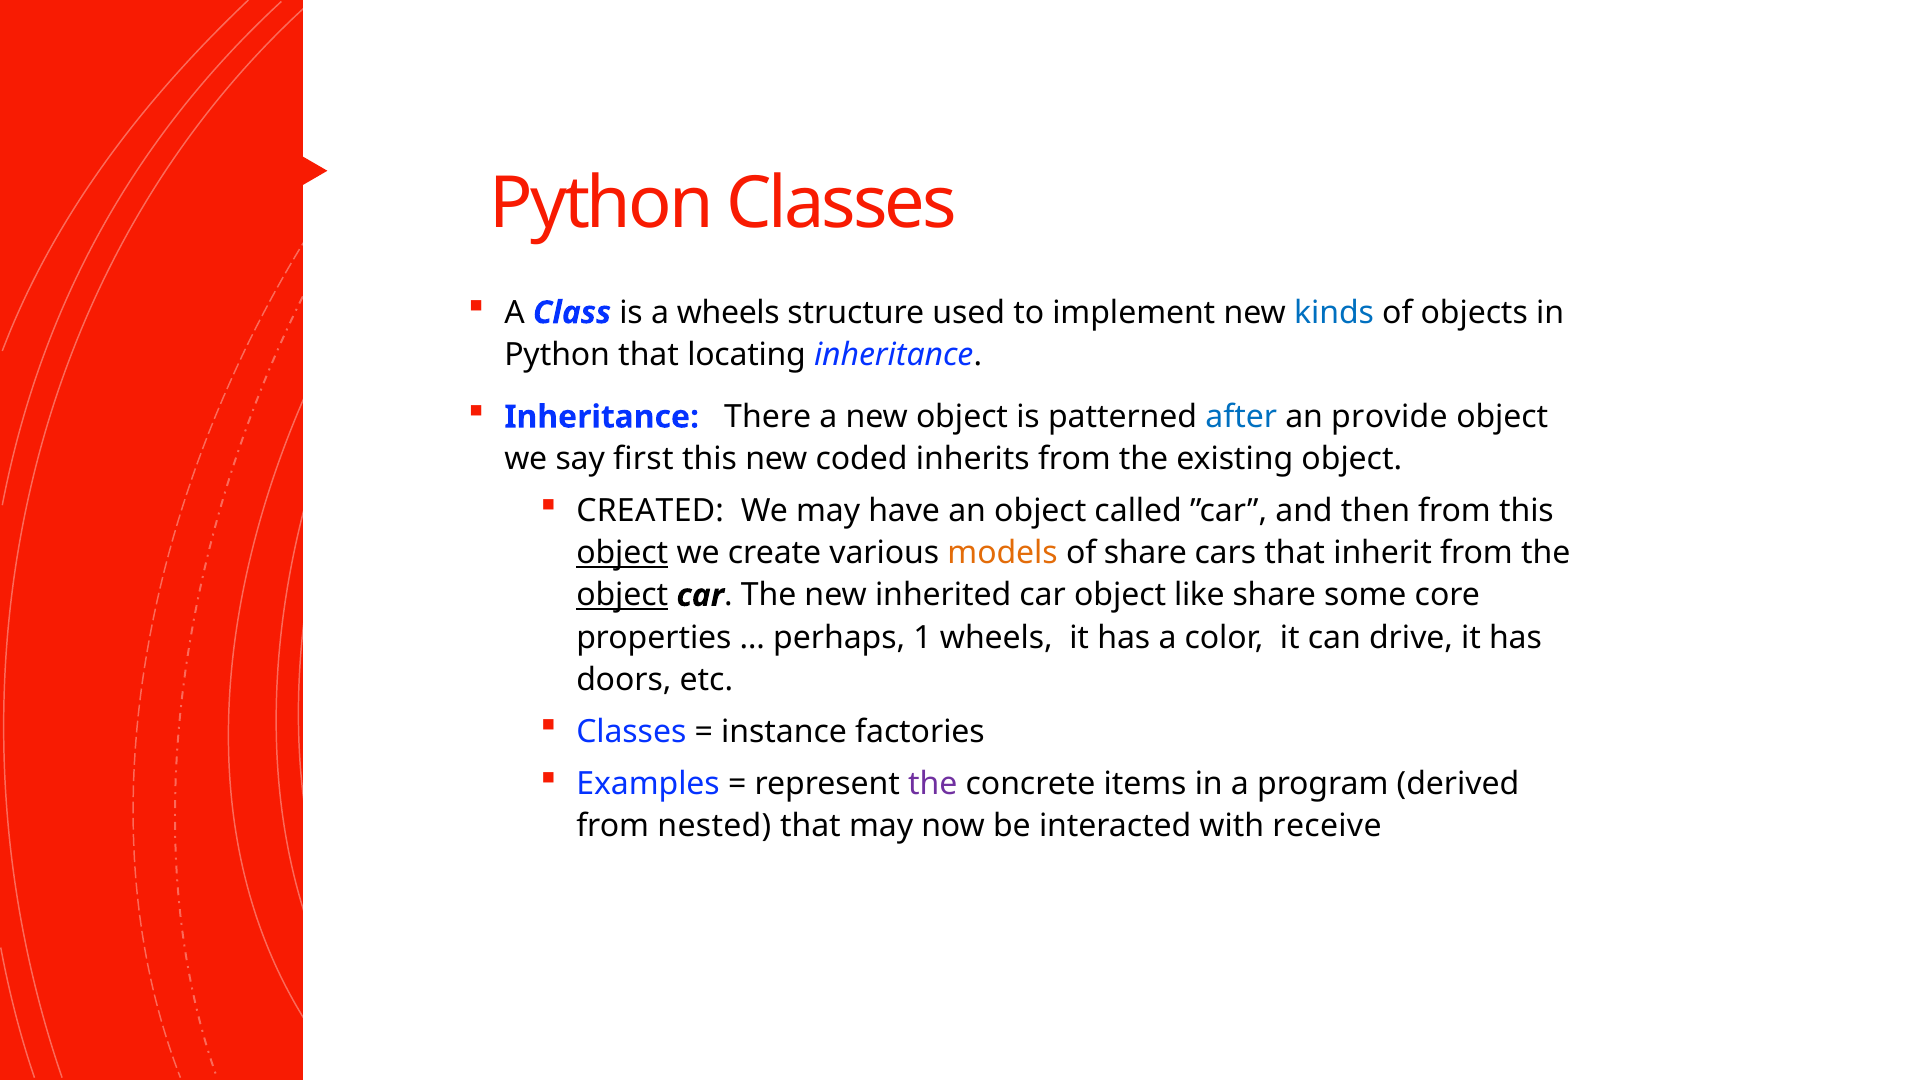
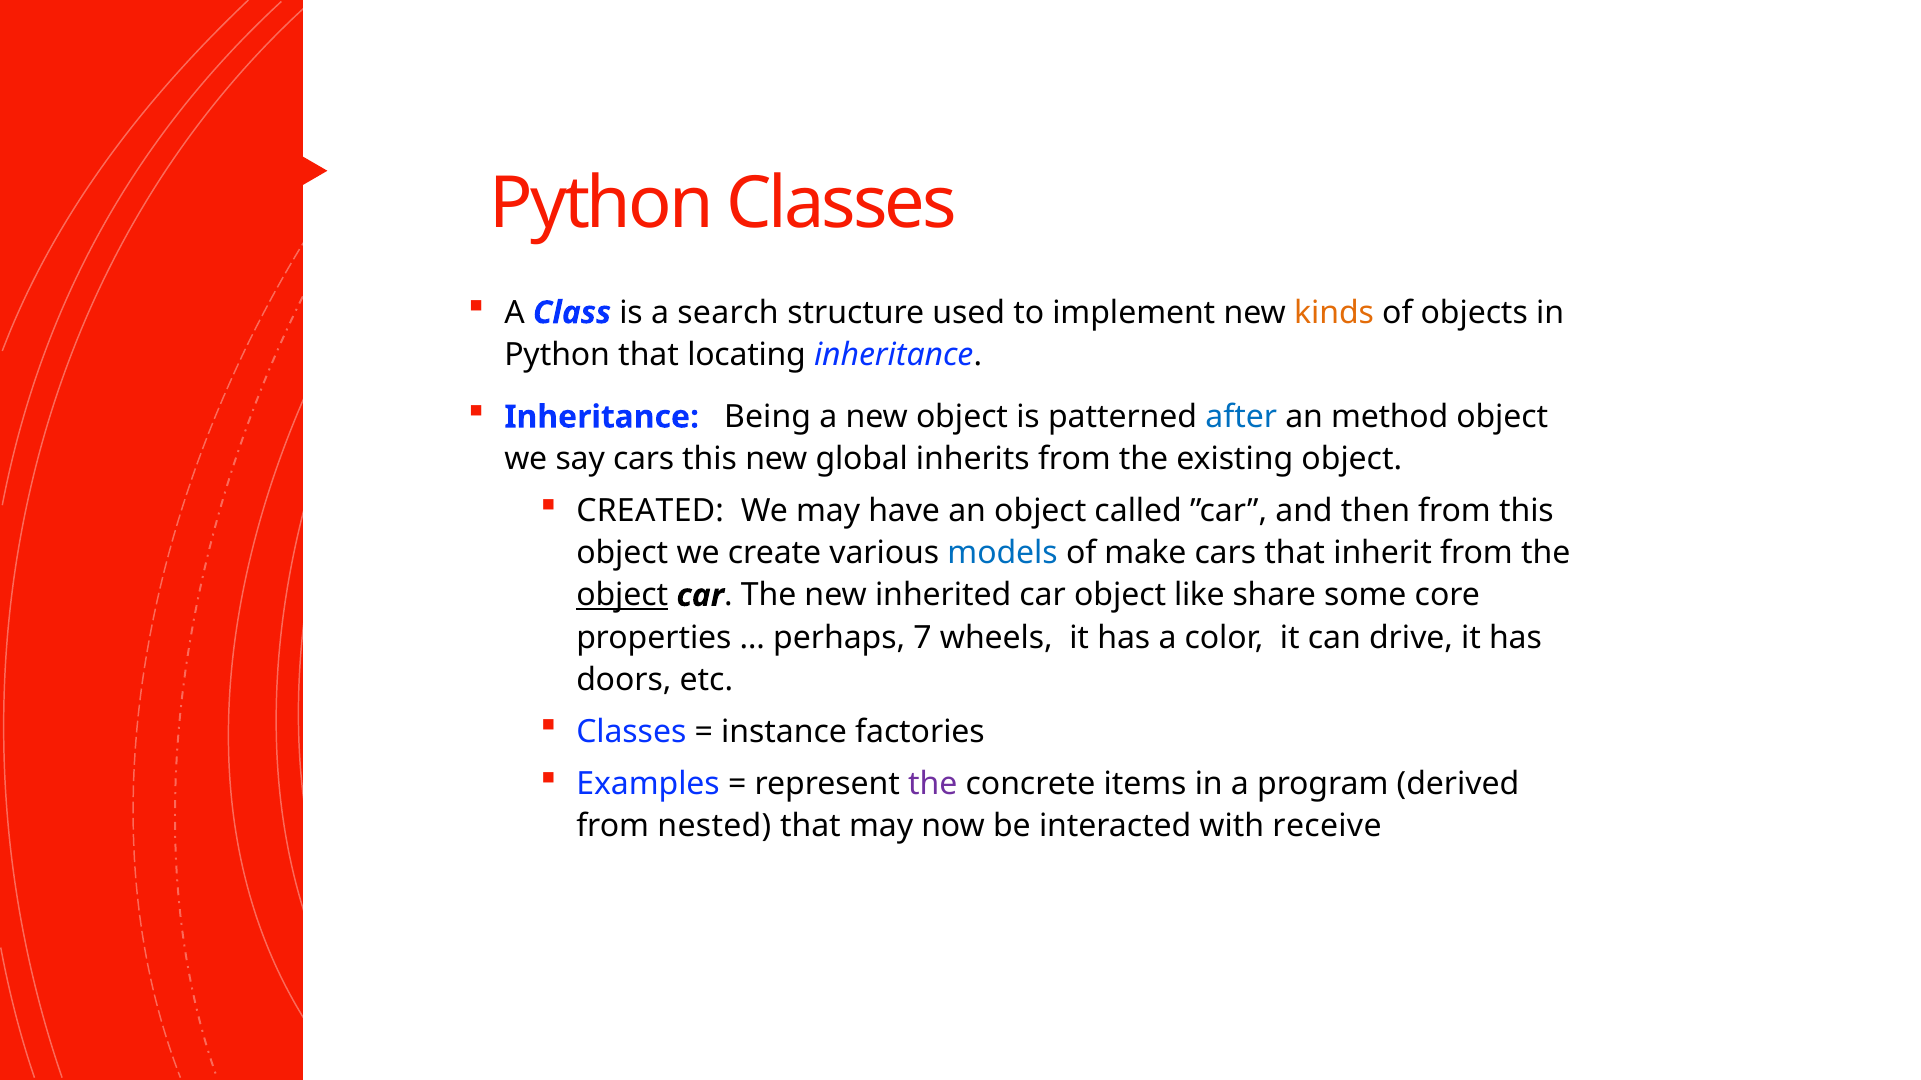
a wheels: wheels -> search (728, 313)
kinds colour: blue -> orange (1334, 313)
There: There -> Being (768, 417)
provide: provide -> method (1390, 417)
say first: first -> cars (644, 459)
coded: coded -> global (862, 459)
object underline: present -> none (622, 554)
models colour: orange -> blue (1003, 554)
of share: share -> make (1145, 554)
1: 1 -> 7 (922, 638)
